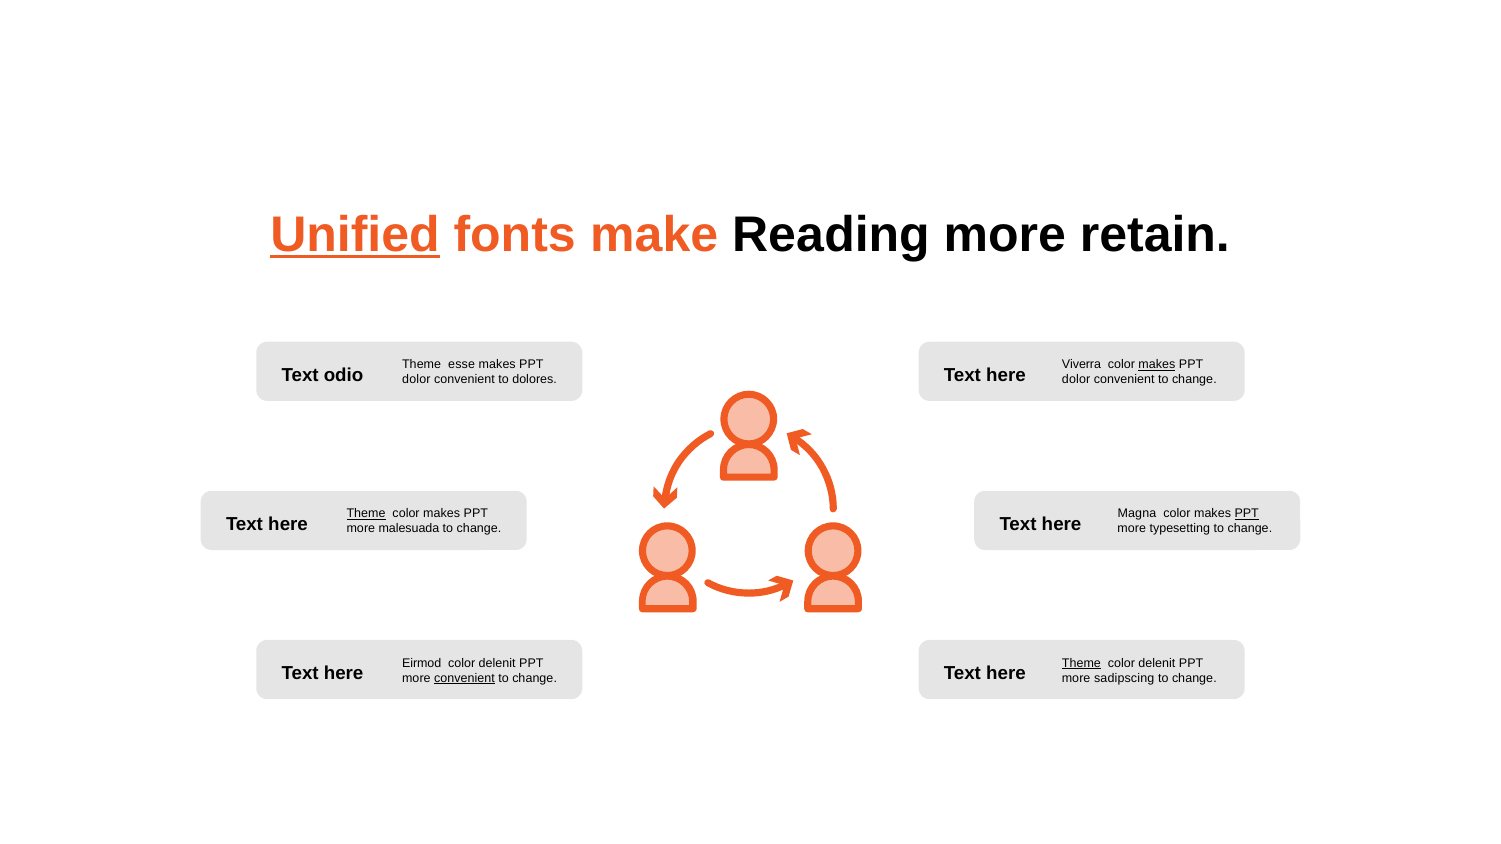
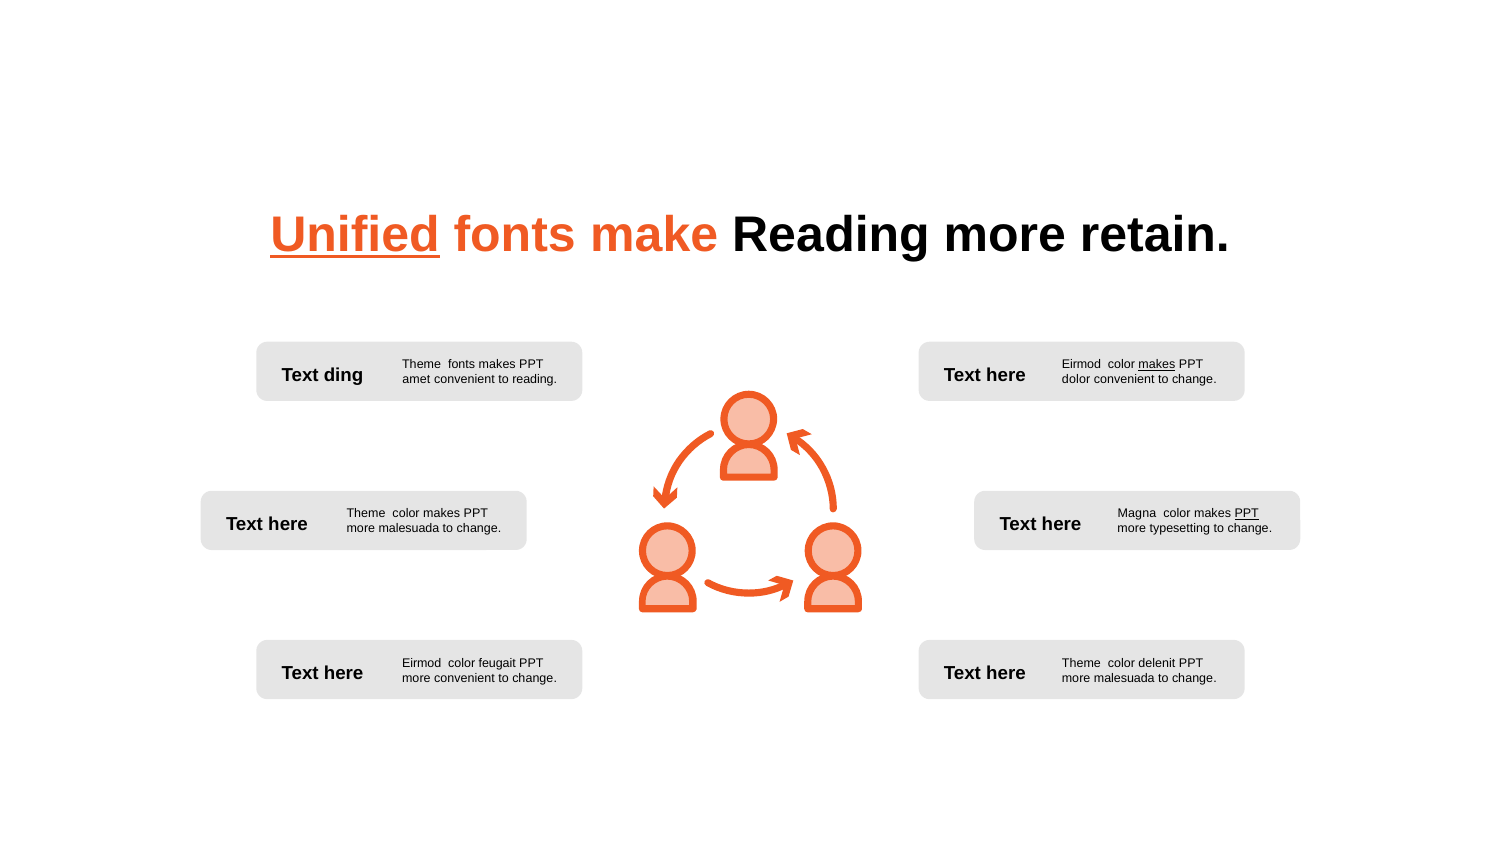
Theme esse: esse -> fonts (462, 365)
Viverra: Viverra -> Eirmod (1081, 365)
Text odio: odio -> ding (344, 375)
dolor: dolor -> amet (416, 380)
dolores: dolores -> reading (535, 380)
Theme underline: present -> none (366, 514)
delenit: delenit -> feugait (497, 663)
Theme underline: present -> none (1081, 663)
convenient underline: present -> none (465, 678)
sadipscing: sadipscing -> malesuada (1124, 678)
